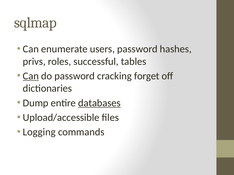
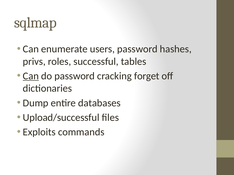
databases underline: present -> none (99, 103)
Upload/accessible: Upload/accessible -> Upload/successful (61, 118)
Logging: Logging -> Exploits (39, 132)
